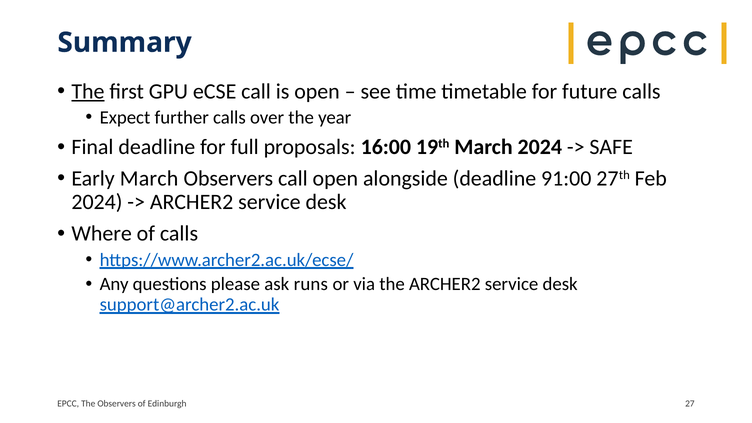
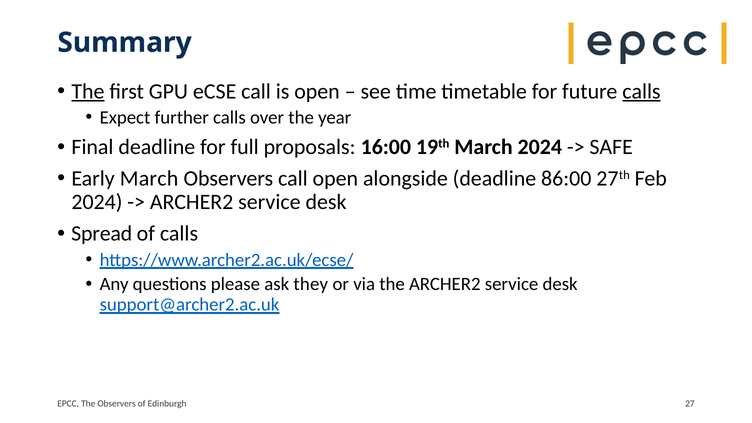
calls underline: none -> present (641, 91)
91:00: 91:00 -> 86:00 (566, 179)
Where: Where -> Spread (102, 234)
runs: runs -> they (311, 284)
